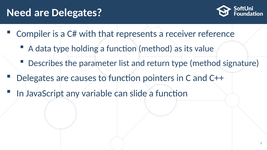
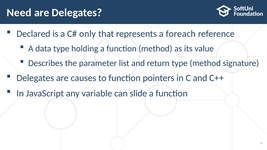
Compiler: Compiler -> Declared (33, 34)
with: with -> only (88, 34)
receiver: receiver -> foreach (181, 34)
